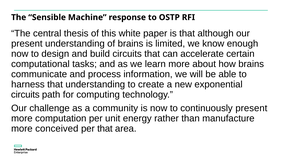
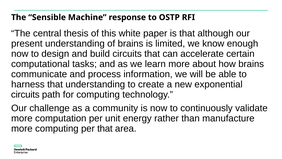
continuously present: present -> validate (251, 108)
more conceived: conceived -> computing (57, 128)
